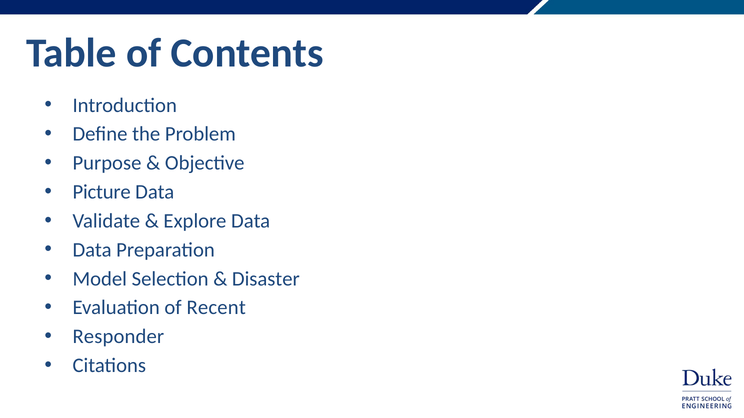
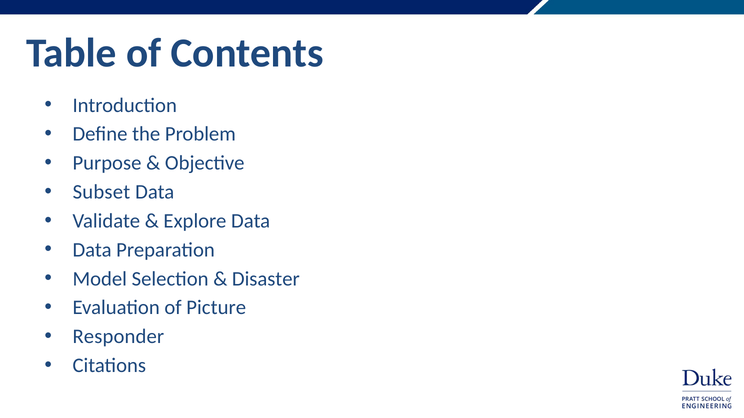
Picture: Picture -> Subset (101, 192)
Recent: Recent -> Picture (216, 308)
